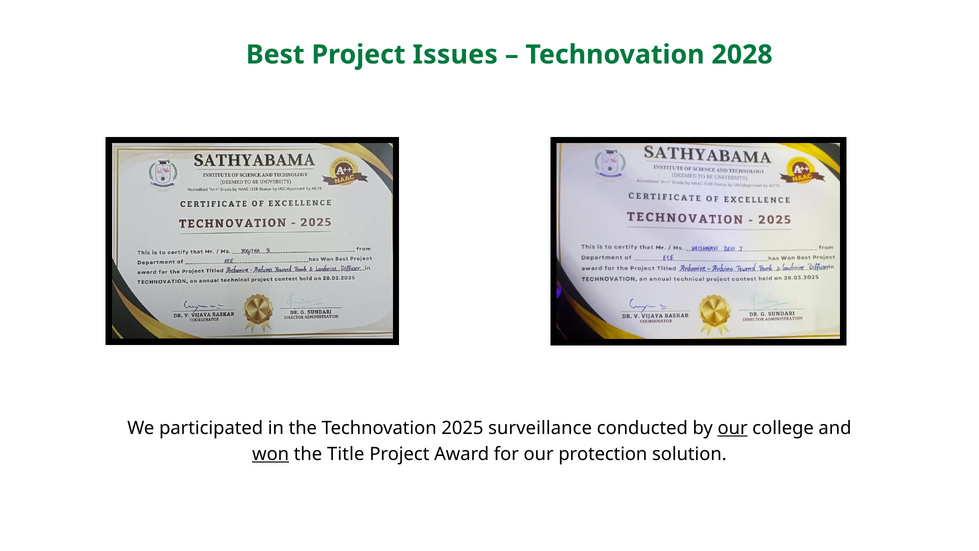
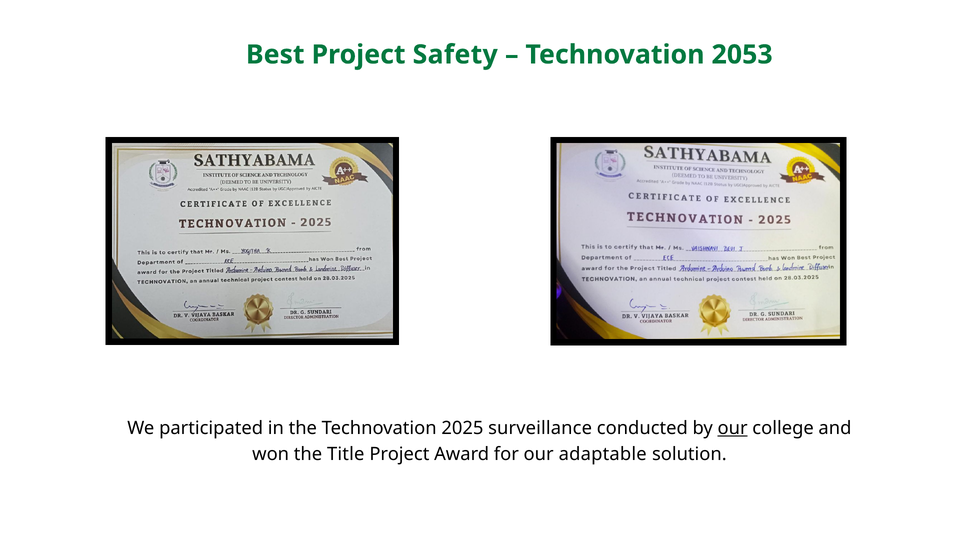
Issues: Issues -> Safety (455, 55)
2028: 2028 -> 2053 (742, 55)
won underline: present -> none (271, 454)
protection: protection -> adaptable (603, 454)
